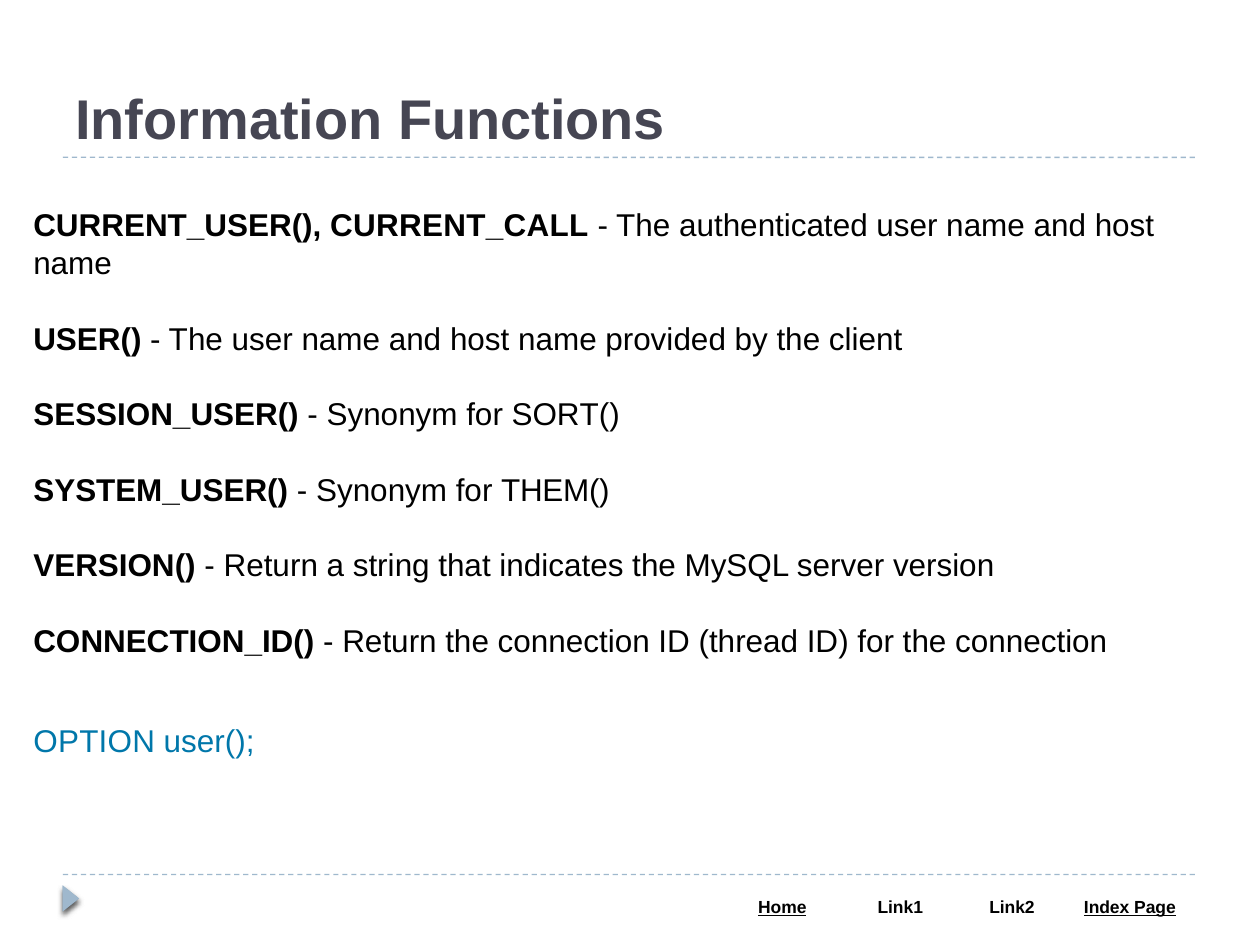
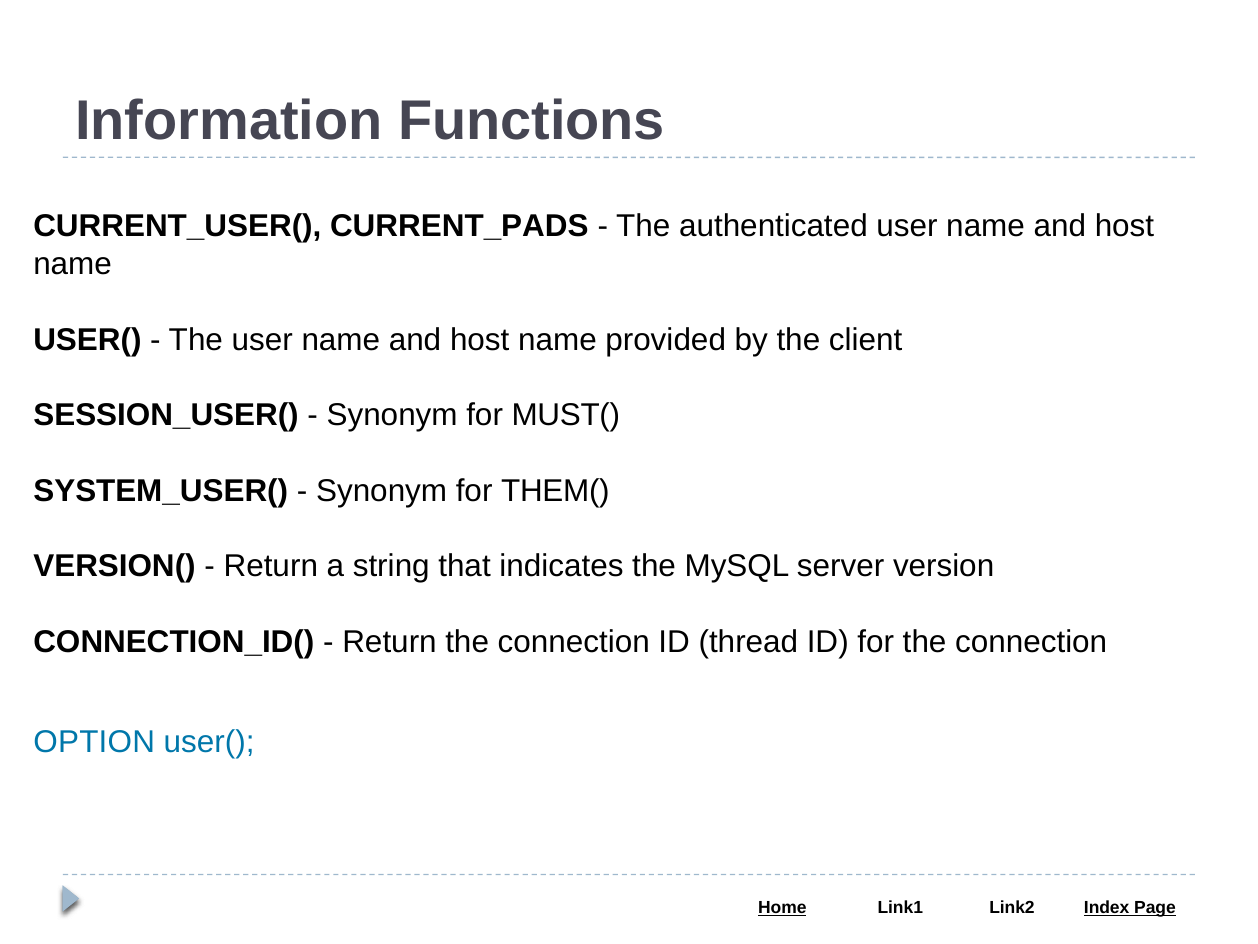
CURRENT_CALL: CURRENT_CALL -> CURRENT_PADS (459, 226)
SORT(: SORT( -> MUST( (566, 415)
